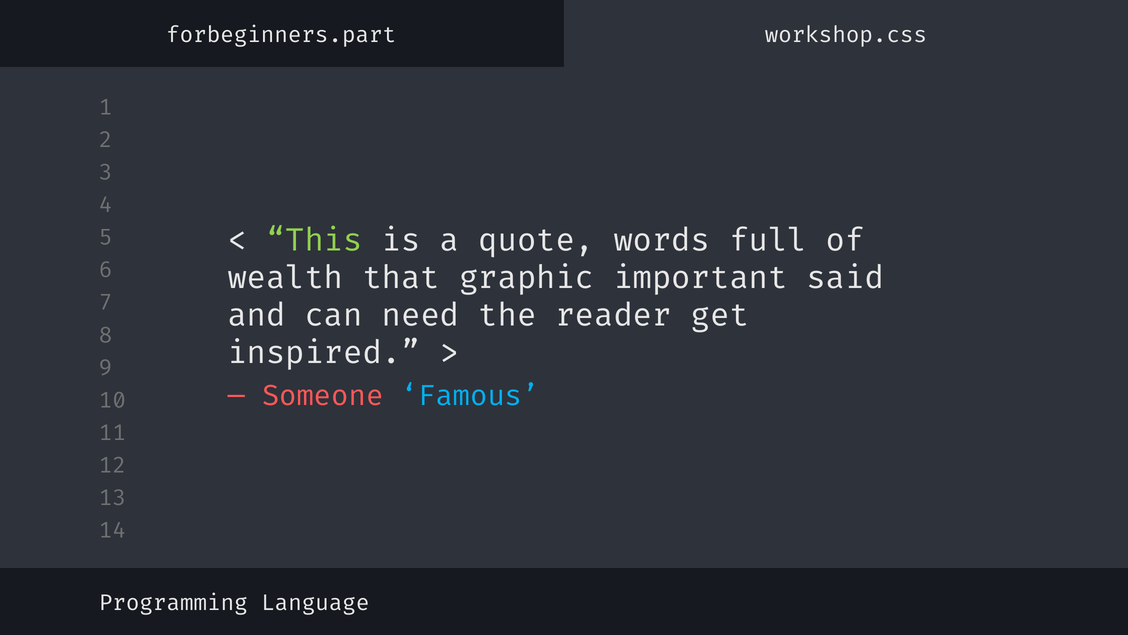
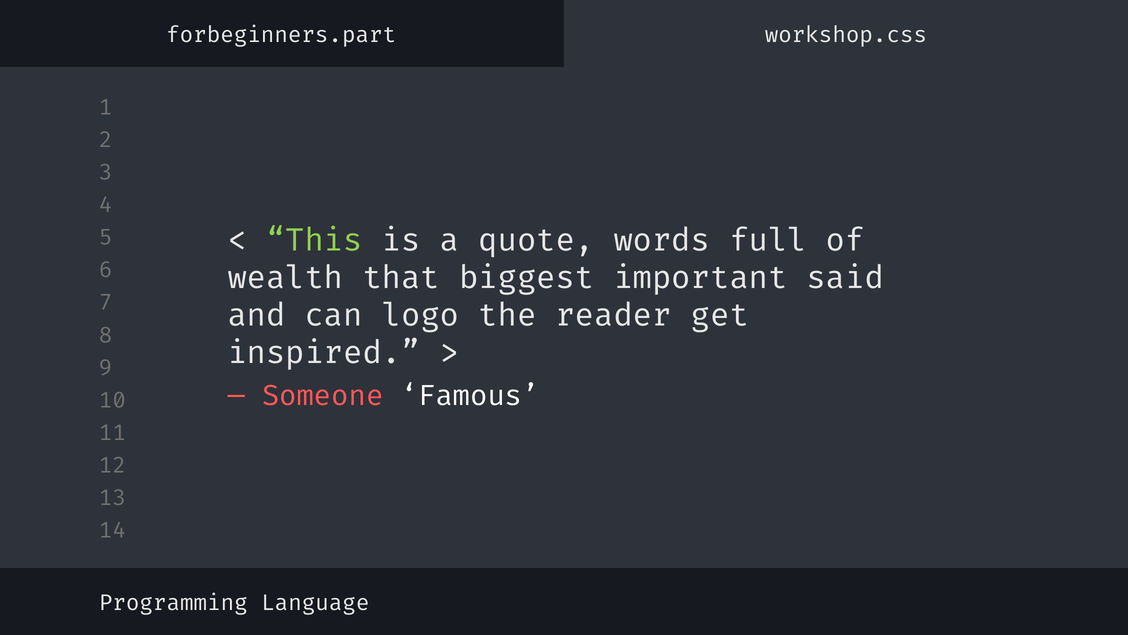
graphic: graphic -> biggest (527, 278)
need: need -> logo (421, 315)
Famous colour: light blue -> white (470, 396)
